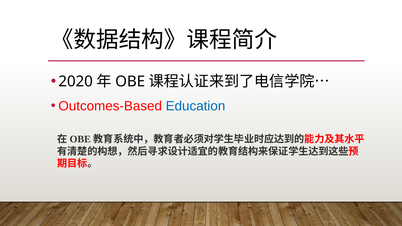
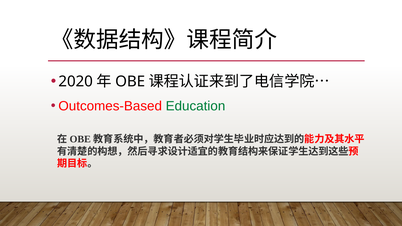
Education colour: blue -> green (195, 106)
